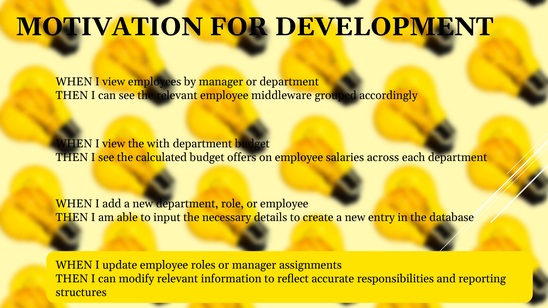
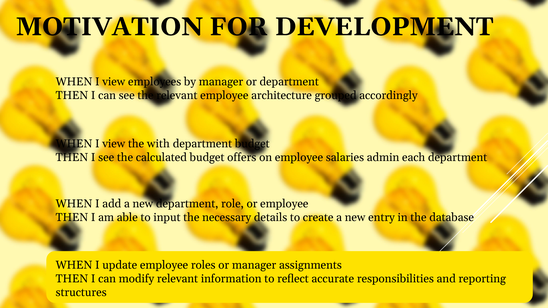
middleware: middleware -> architecture (282, 95)
across: across -> admin (383, 158)
